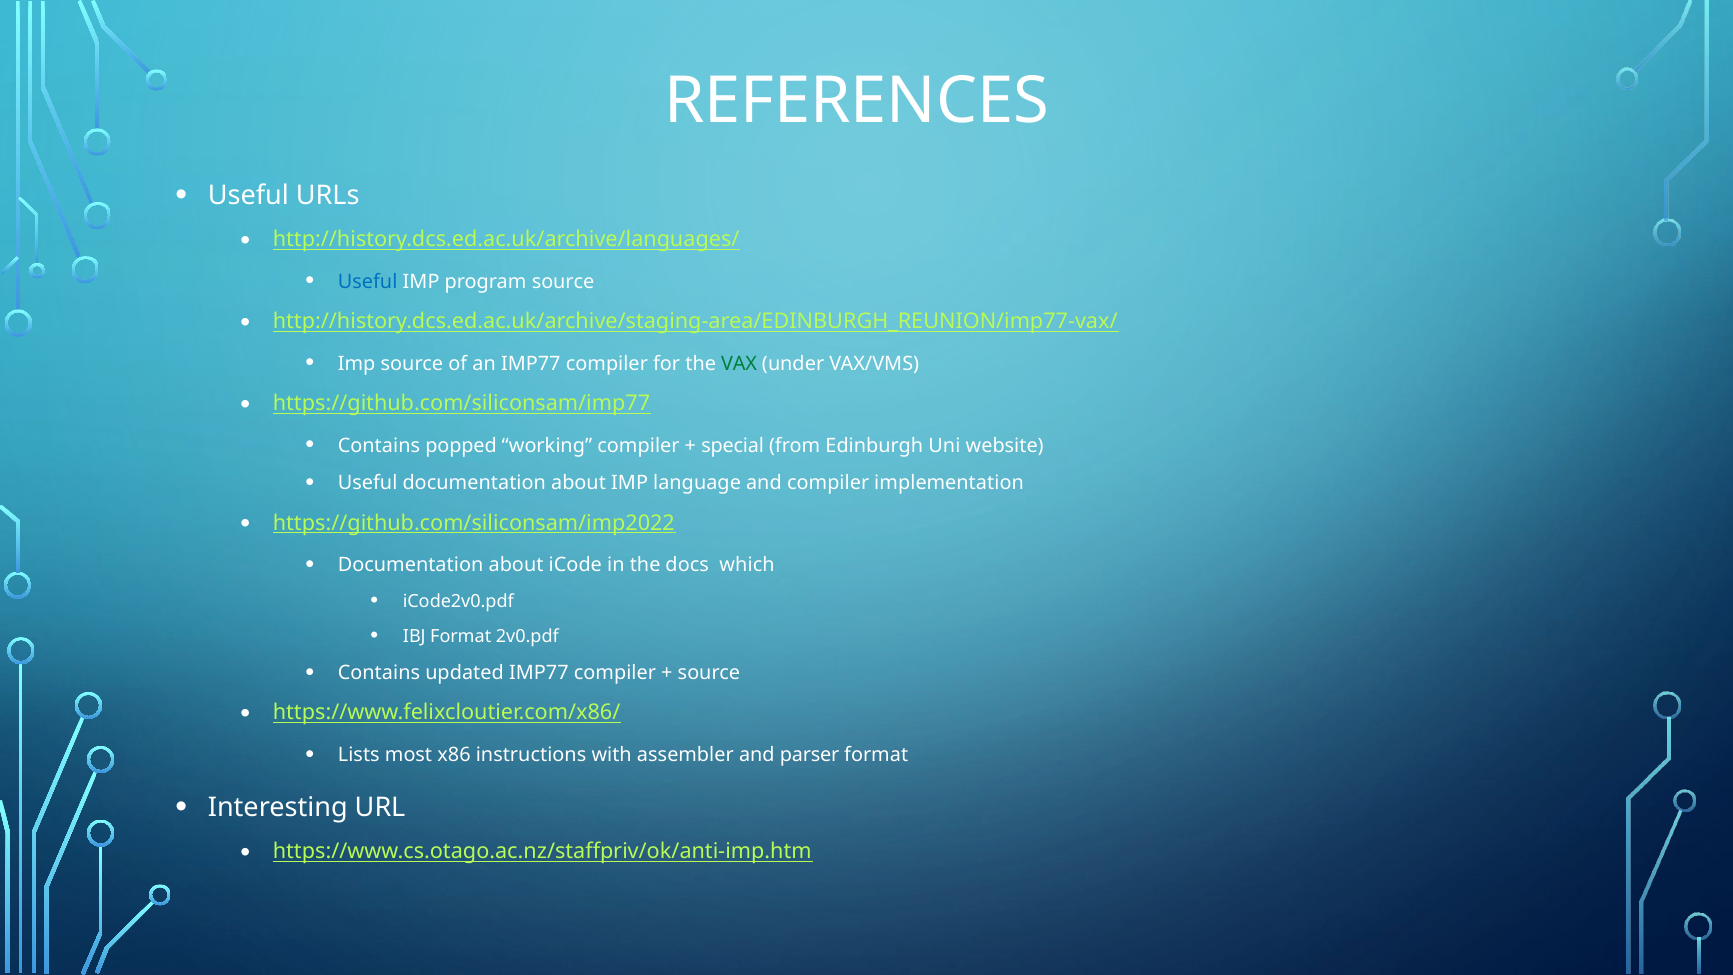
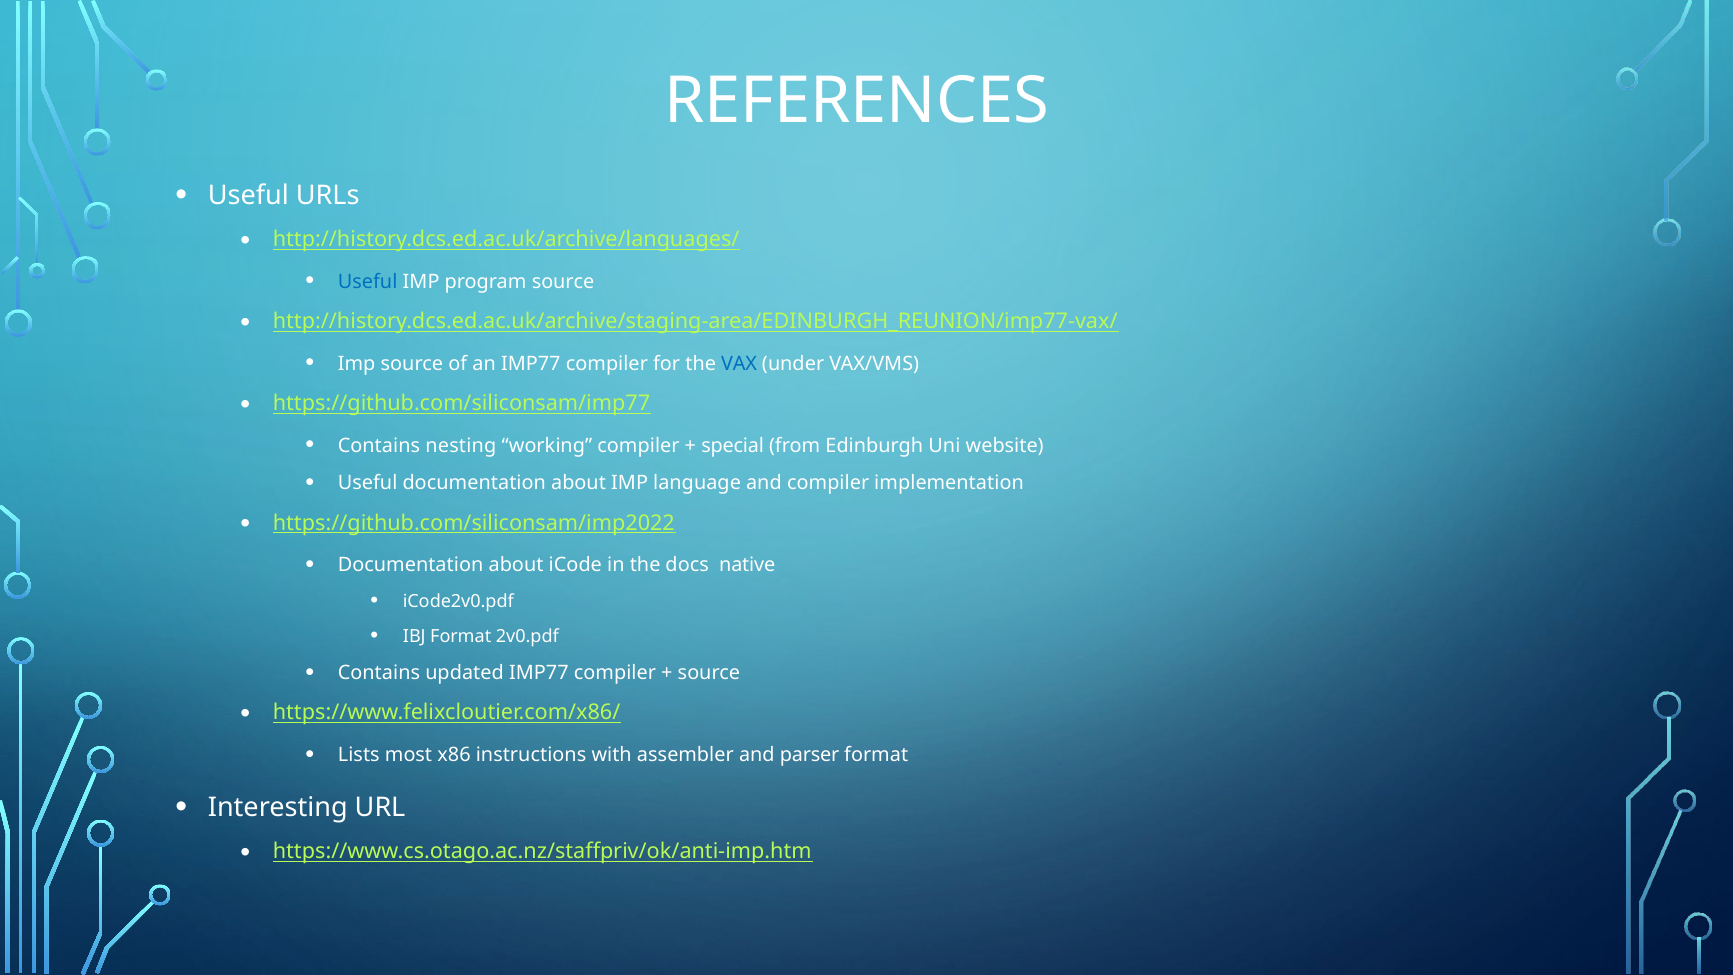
VAX colour: green -> blue (739, 363)
popped: popped -> nesting (461, 445)
which: which -> native (747, 565)
